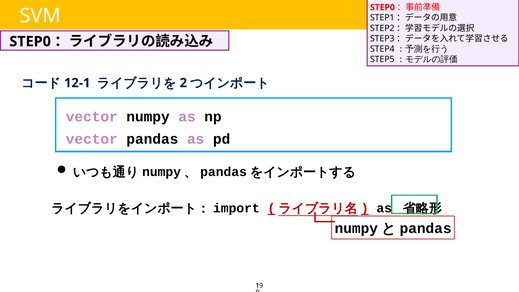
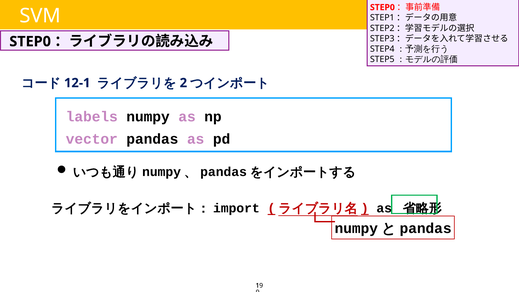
vector: vector -> labels (92, 117)
